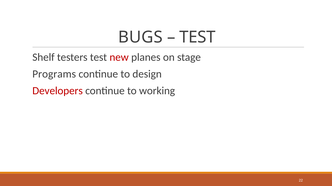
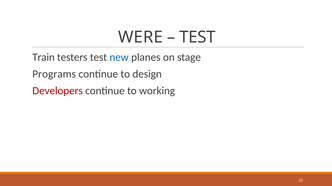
BUGS: BUGS -> WERE (140, 37)
Shelf: Shelf -> Train (44, 57)
new colour: red -> blue (119, 57)
